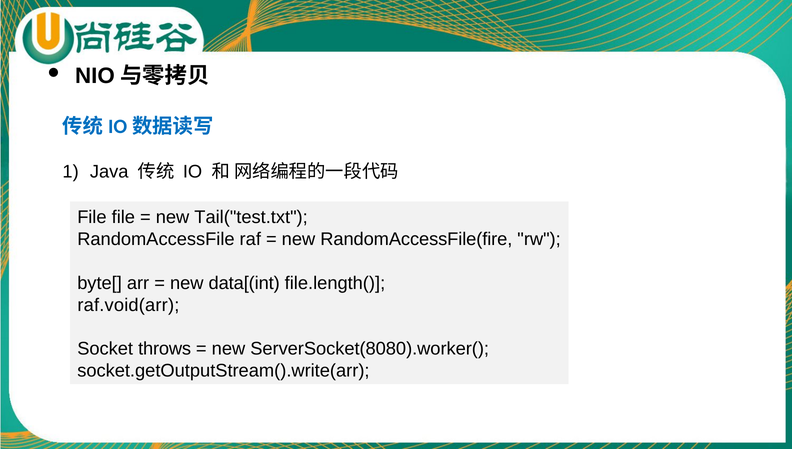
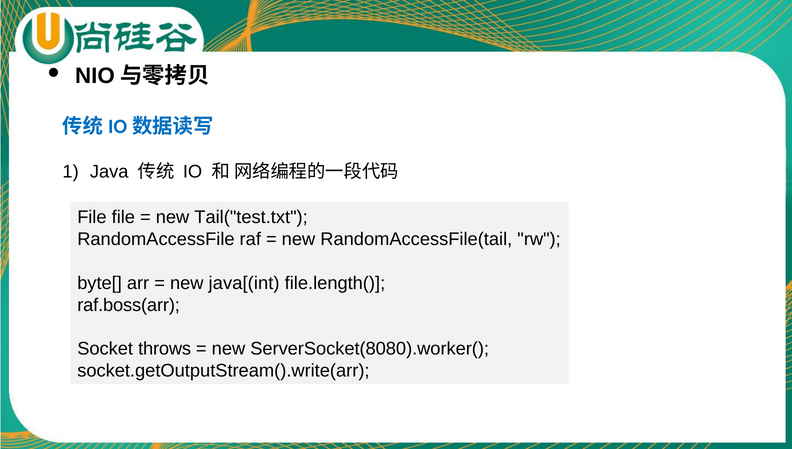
RandomAccessFile(fire: RandomAccessFile(fire -> RandomAccessFile(tail (416, 239)
data[(int: data[(int -> java[(int (244, 283)
raf.void(arr: raf.void(arr -> raf.boss(arr (129, 305)
